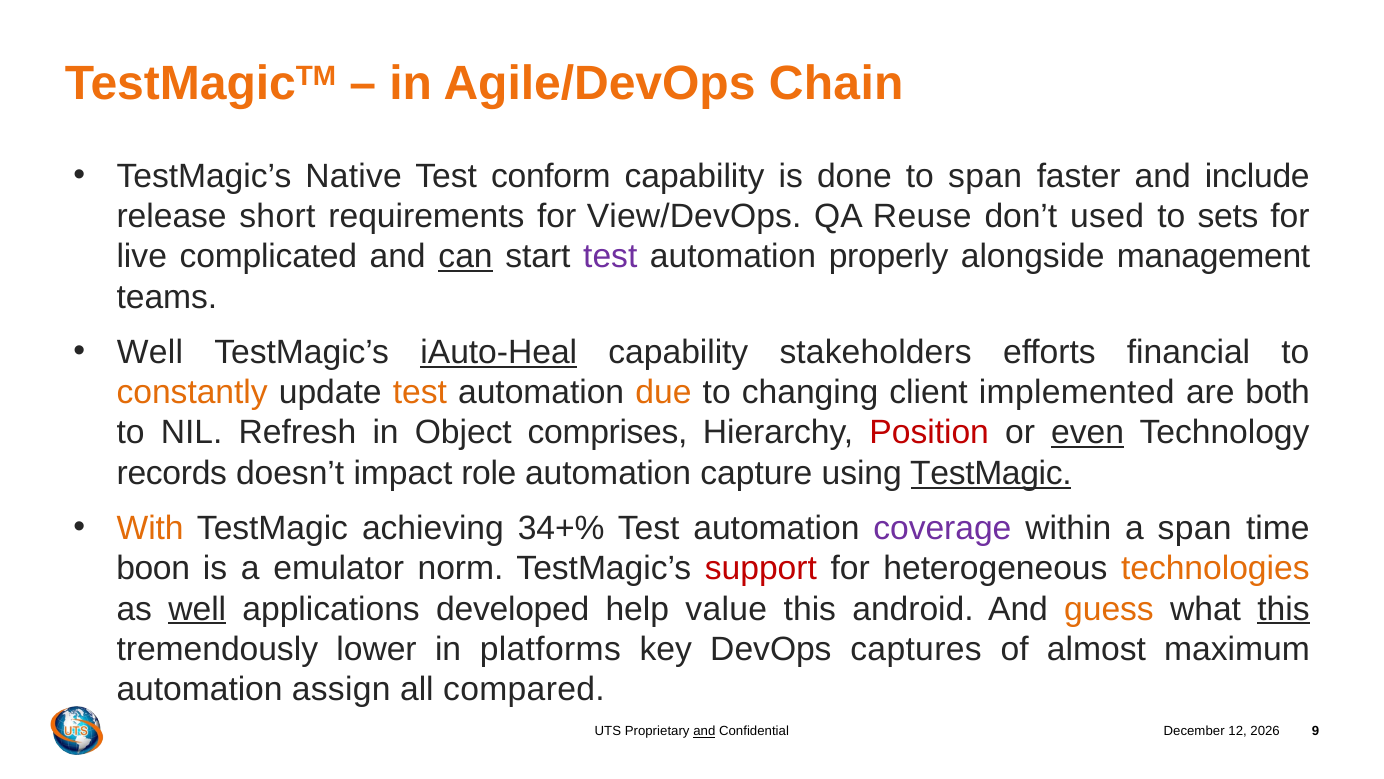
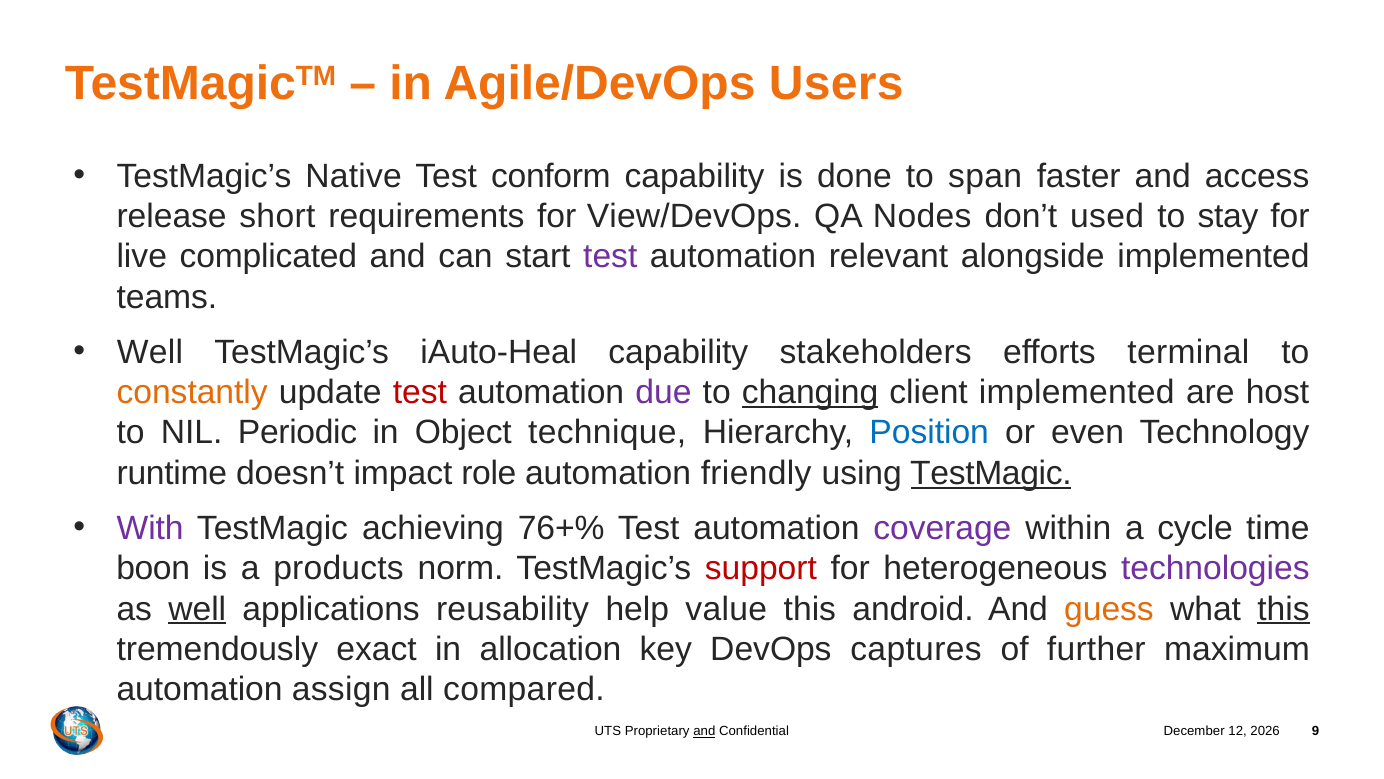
Chain: Chain -> Users (836, 84)
include: include -> access (1257, 176)
Reuse: Reuse -> Nodes (922, 216)
sets: sets -> stay (1228, 216)
can underline: present -> none (466, 257)
properly: properly -> relevant (888, 257)
alongside management: management -> implemented (1213, 257)
iAuto-Heal underline: present -> none (499, 352)
financial: financial -> terminal (1188, 352)
test colour: orange -> red (420, 392)
due colour: orange -> purple (663, 392)
changing underline: none -> present (810, 392)
both: both -> host (1278, 392)
Refresh: Refresh -> Periodic (298, 433)
comprises: comprises -> technique (607, 433)
Position colour: red -> blue (929, 433)
even underline: present -> none (1088, 433)
records: records -> runtime (172, 473)
capture: capture -> friendly (756, 473)
With colour: orange -> purple (150, 528)
34+%: 34+% -> 76+% (561, 528)
a span: span -> cycle (1195, 528)
emulator: emulator -> products (339, 568)
technologies colour: orange -> purple (1215, 568)
developed: developed -> reusability (513, 609)
lower: lower -> exact (377, 649)
platforms: platforms -> allocation (551, 649)
almost: almost -> further (1096, 649)
